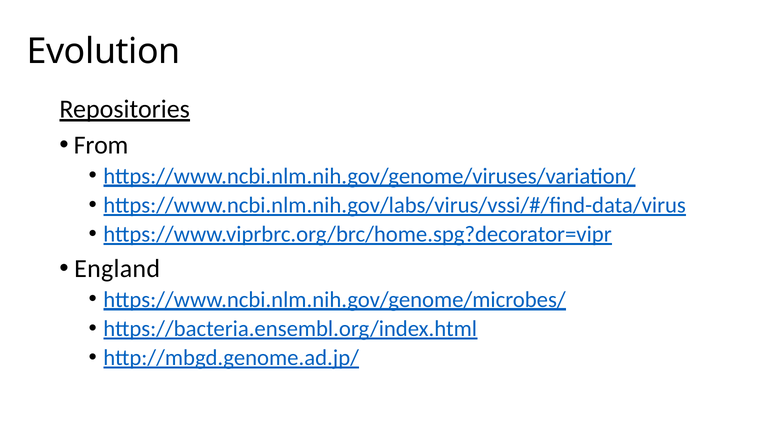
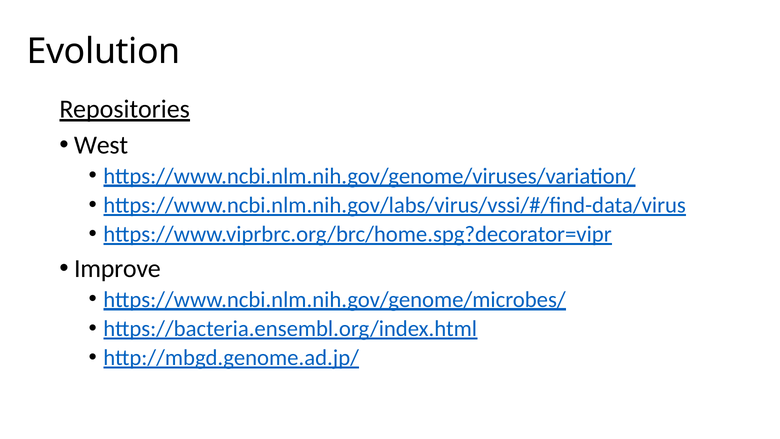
From: From -> West (101, 145)
England: England -> Improve (117, 269)
